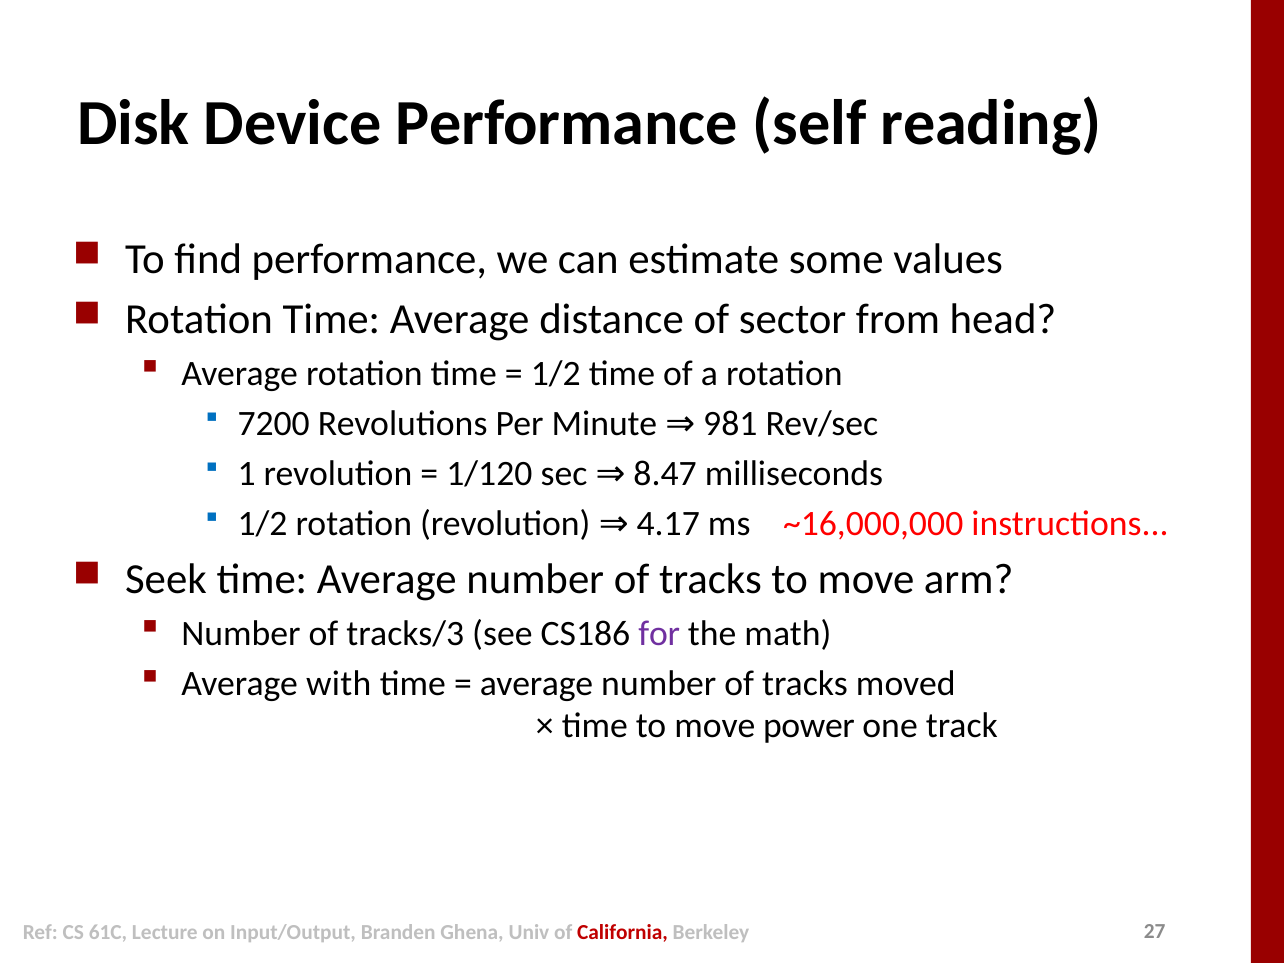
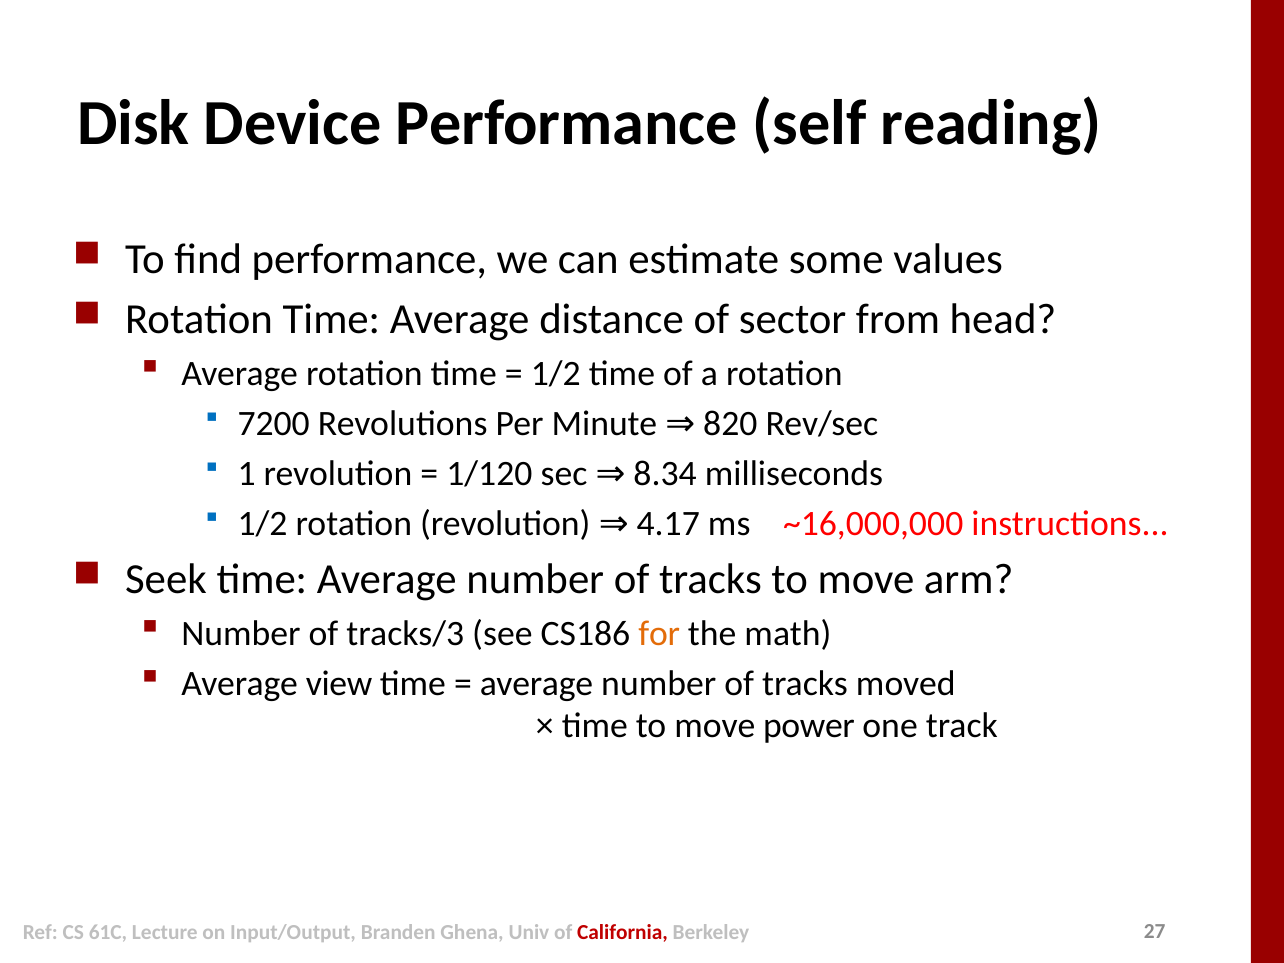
981: 981 -> 820 (730, 423)
8.47: 8.47 -> 8.34 (665, 473)
for colour: purple -> orange (659, 633)
with: with -> view (339, 683)
